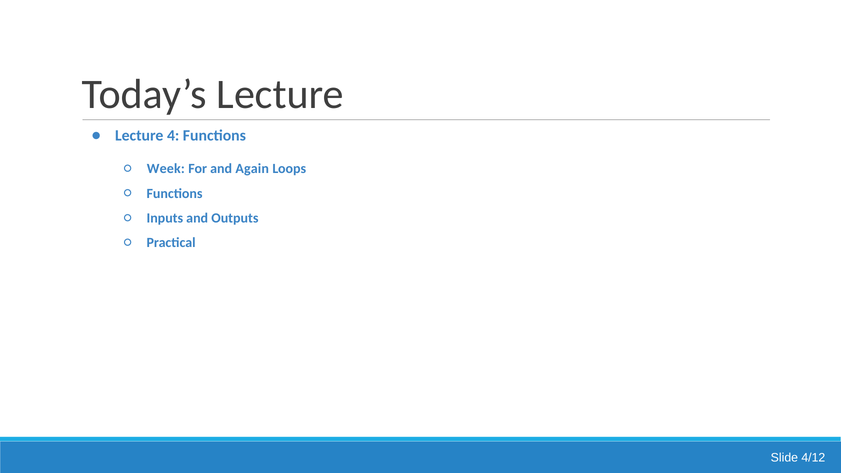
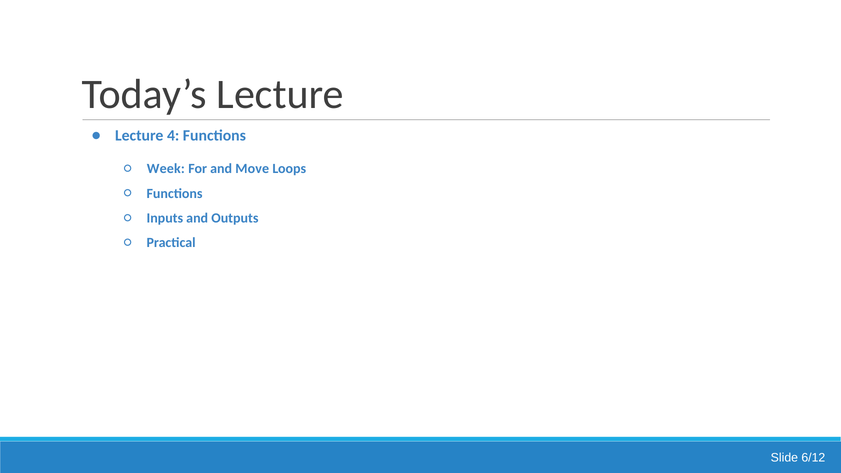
Again: Again -> Move (252, 169)
4/12: 4/12 -> 6/12 (813, 458)
